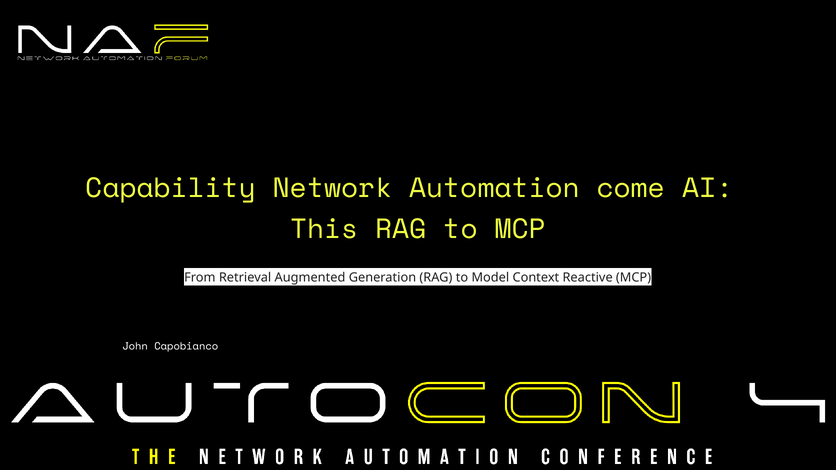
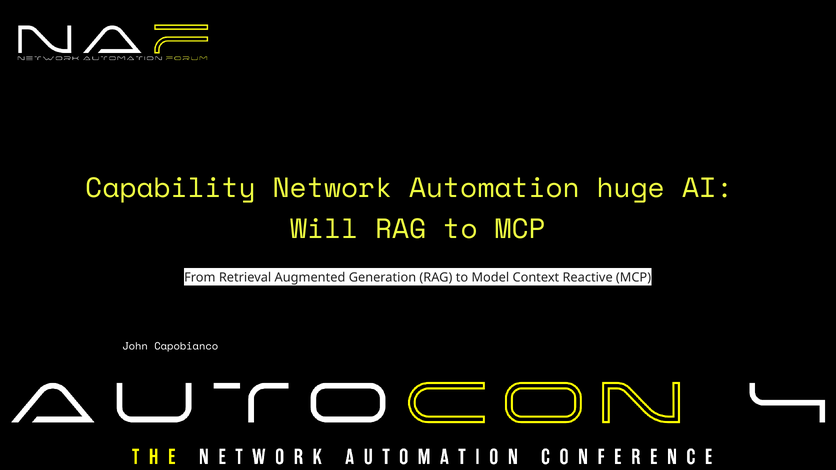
come: come -> huge (631, 188)
This: This -> Will (324, 229)
